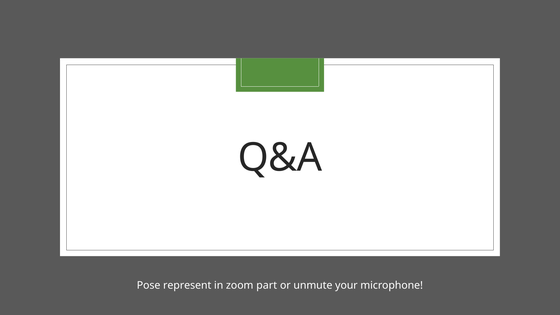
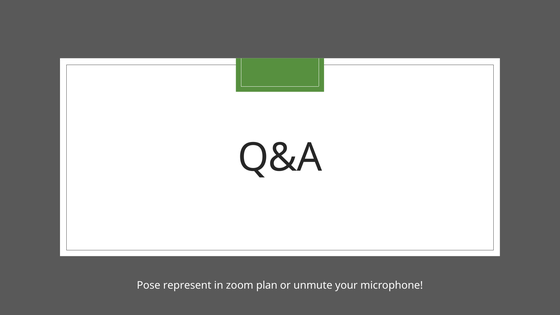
part: part -> plan (267, 285)
